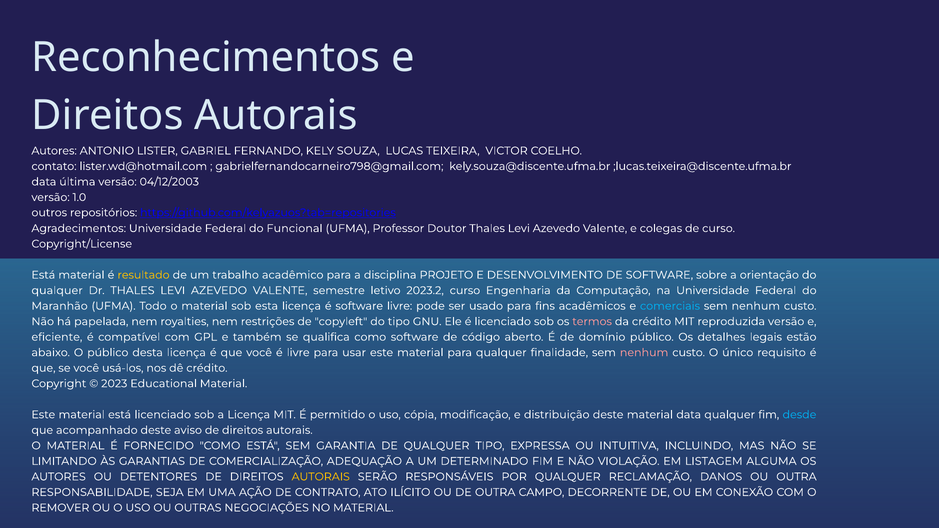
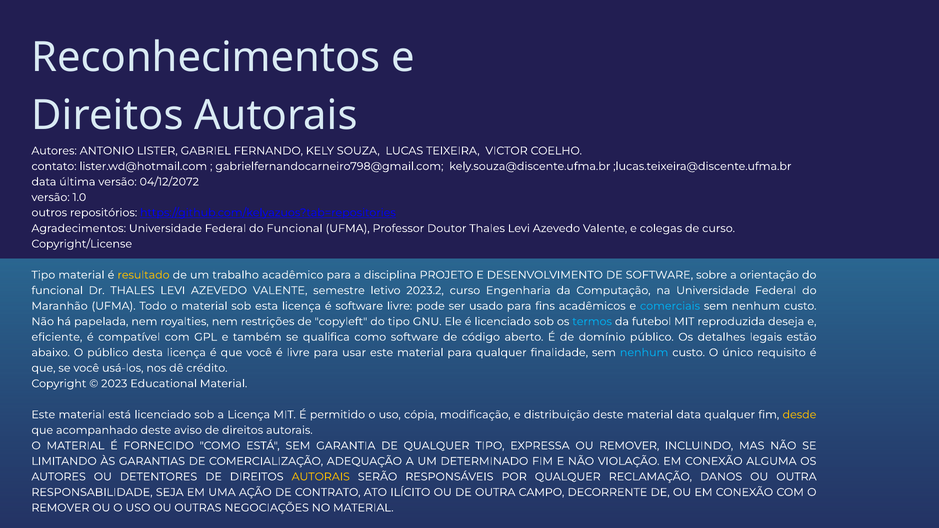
04/12/2003: 04/12/2003 -> 04/12/2072 (169, 182)
Está: Está -> Tipo (43, 275)
qualquer: qualquer -> funcional (57, 291)
termos colour: pink -> light blue (592, 322)
da crédito: crédito -> futebol (652, 322)
reproduzida versão: versão -> deseja (786, 322)
nenhum colour: pink -> light blue (644, 353)
desde colour: light blue -> yellow (799, 415)
OU INTUITIVA: INTUITIVA -> REMOVER (629, 446)
VIOLAÇÃO EM LISTAGEM: LISTAGEM -> CONEXÃO (714, 461)
